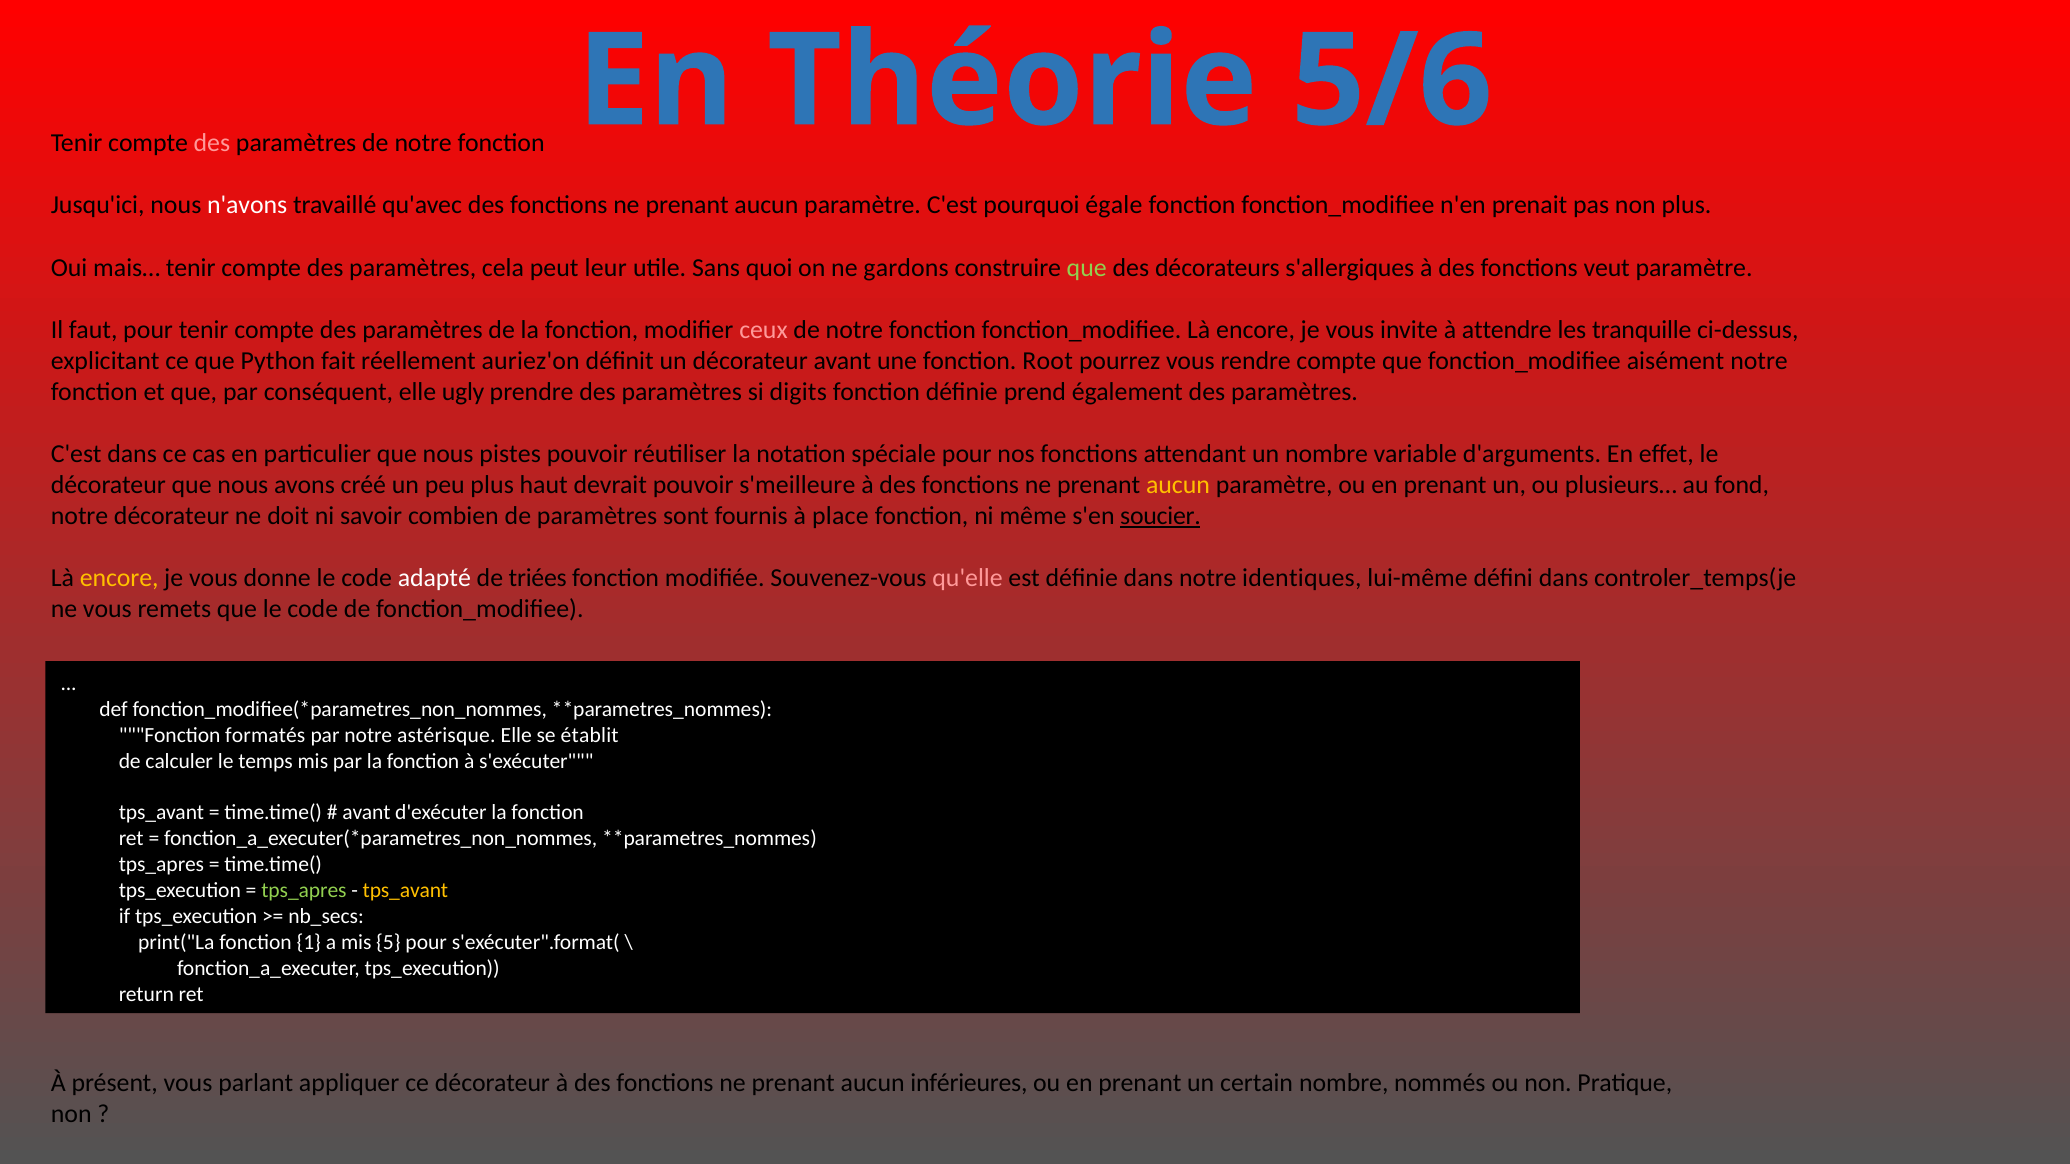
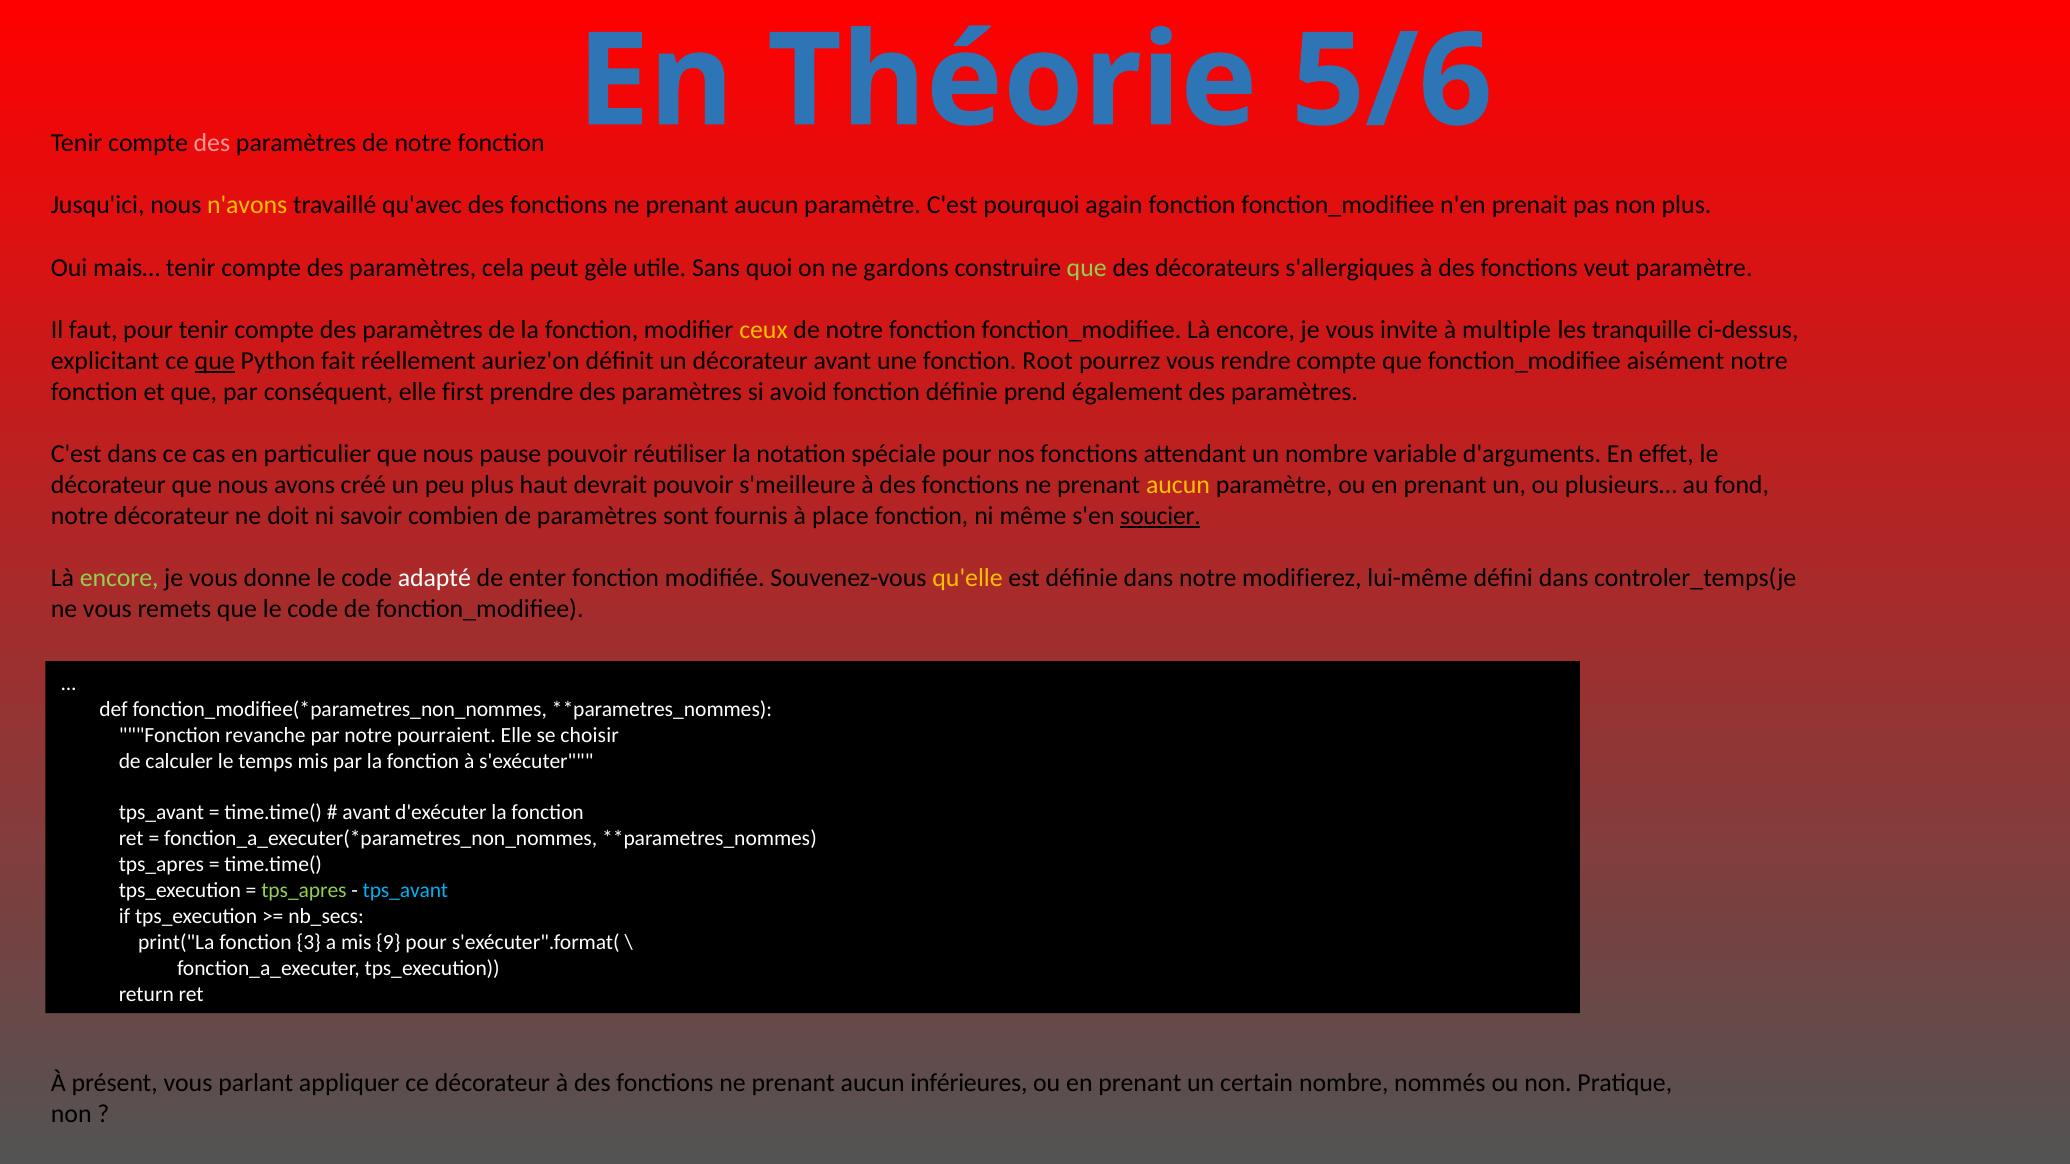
n'avons colour: white -> yellow (247, 206)
égale: égale -> again (1114, 206)
leur: leur -> gèle (606, 268)
ceux colour: pink -> yellow (763, 330)
attendre: attendre -> multiple (1507, 330)
que underline: none -> present (215, 361)
ugly: ugly -> first (463, 392)
digits: digits -> avoid (798, 392)
pistes: pistes -> pause (510, 454)
encore colour: yellow -> light green (119, 578)
triées: triées -> enter (538, 578)
qu'elle colour: pink -> yellow (968, 578)
identiques: identiques -> modifierez (1302, 578)
formatés: formatés -> revanche (265, 735)
astérisque: astérisque -> pourraient (446, 735)
établit: établit -> choisir (590, 735)
tps_avant colour: yellow -> light blue (405, 891)
1: 1 -> 3 (309, 943)
5: 5 -> 9 (388, 943)
